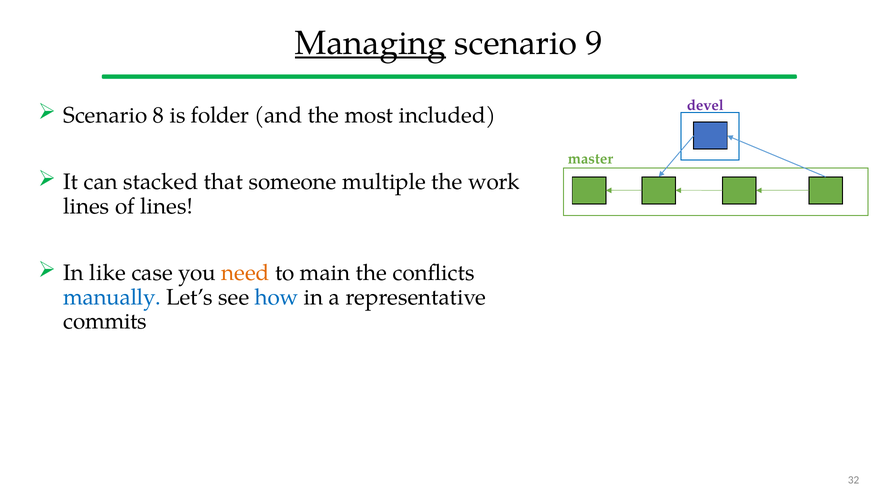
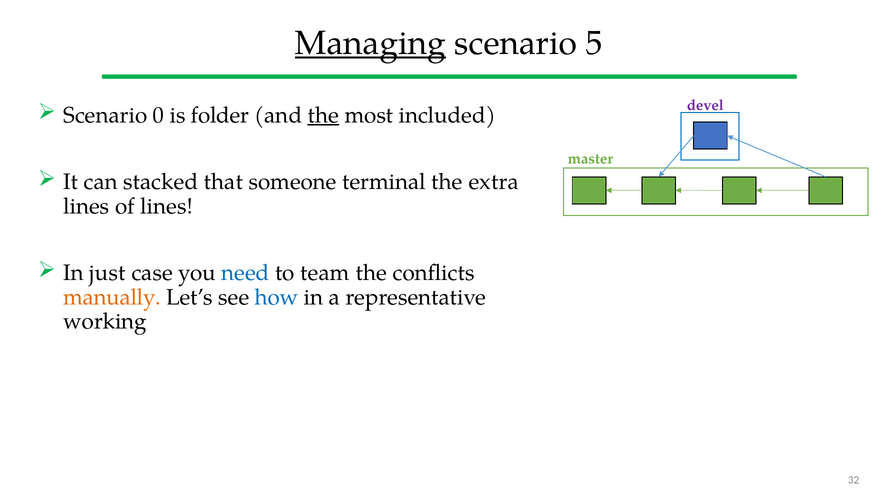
9: 9 -> 5 (594, 43)
8: 8 -> 0 (158, 115)
the underline: none -> present (323, 115)
multiple: multiple -> terminal (384, 182)
work: work -> extra (494, 182)
like: like -> just (108, 273)
need colour: orange -> blue (245, 273)
main: main -> team (325, 273)
manually colour: blue -> orange (112, 297)
commits: commits -> working (105, 322)
